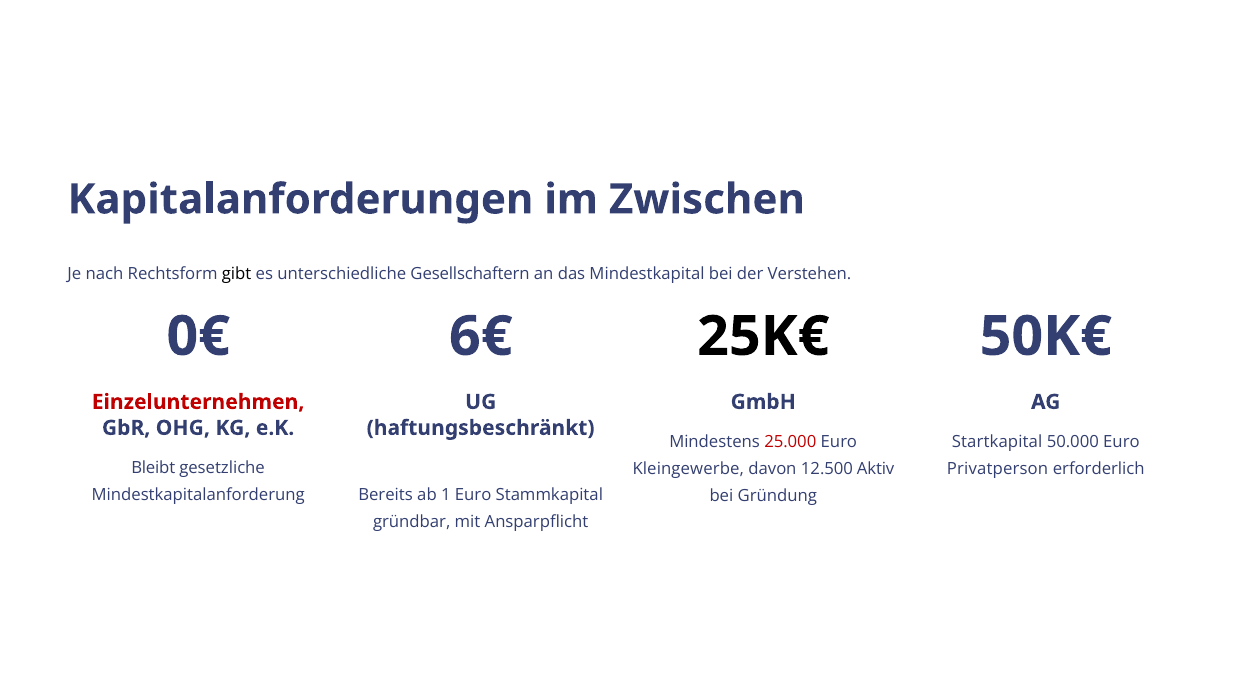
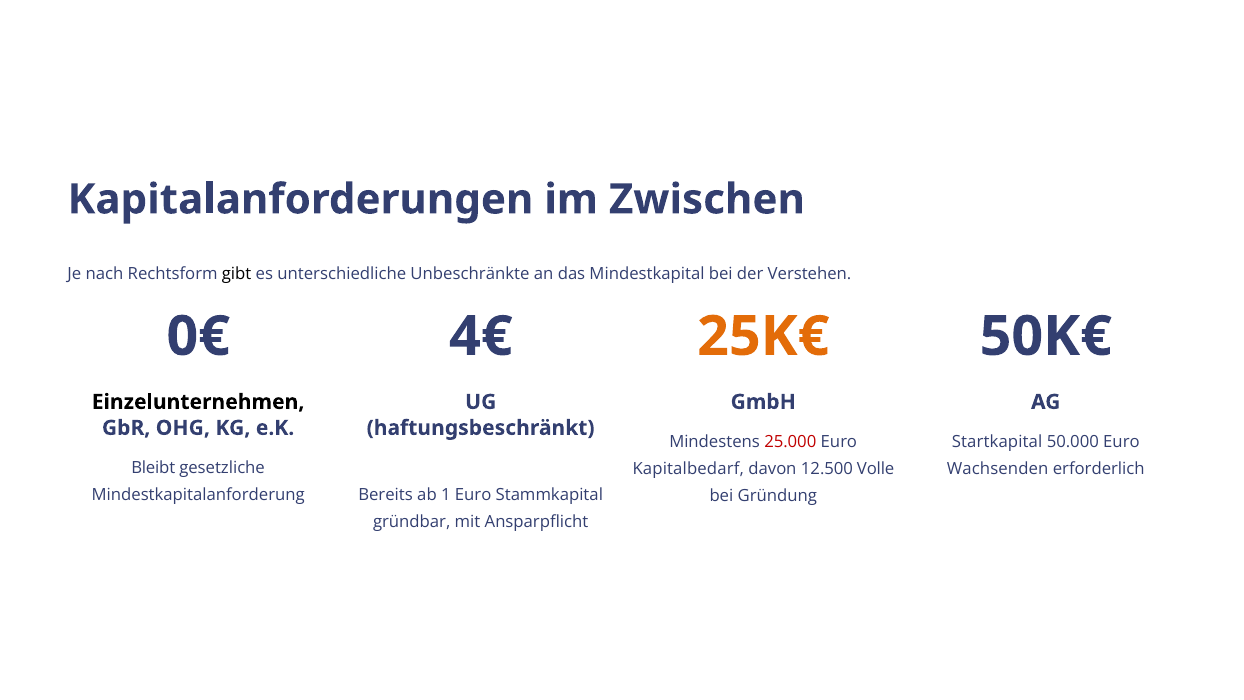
Gesellschaftern: Gesellschaftern -> Unbeschränkte (470, 274)
6€: 6€ -> 4€ (481, 336)
25K€ colour: black -> orange (763, 336)
Einzelunternehmen colour: red -> black (198, 402)
Kleingewerbe: Kleingewerbe -> Kapitalbedarf (688, 469)
Aktiv: Aktiv -> Volle (876, 469)
Privatperson: Privatperson -> Wachsenden (998, 469)
